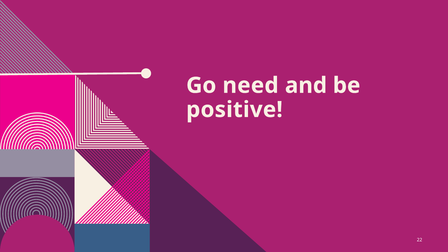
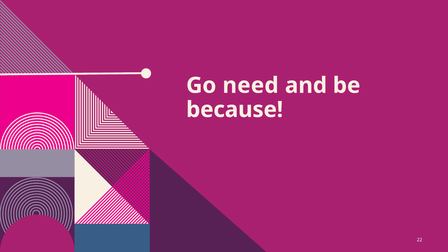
positive: positive -> because (235, 110)
